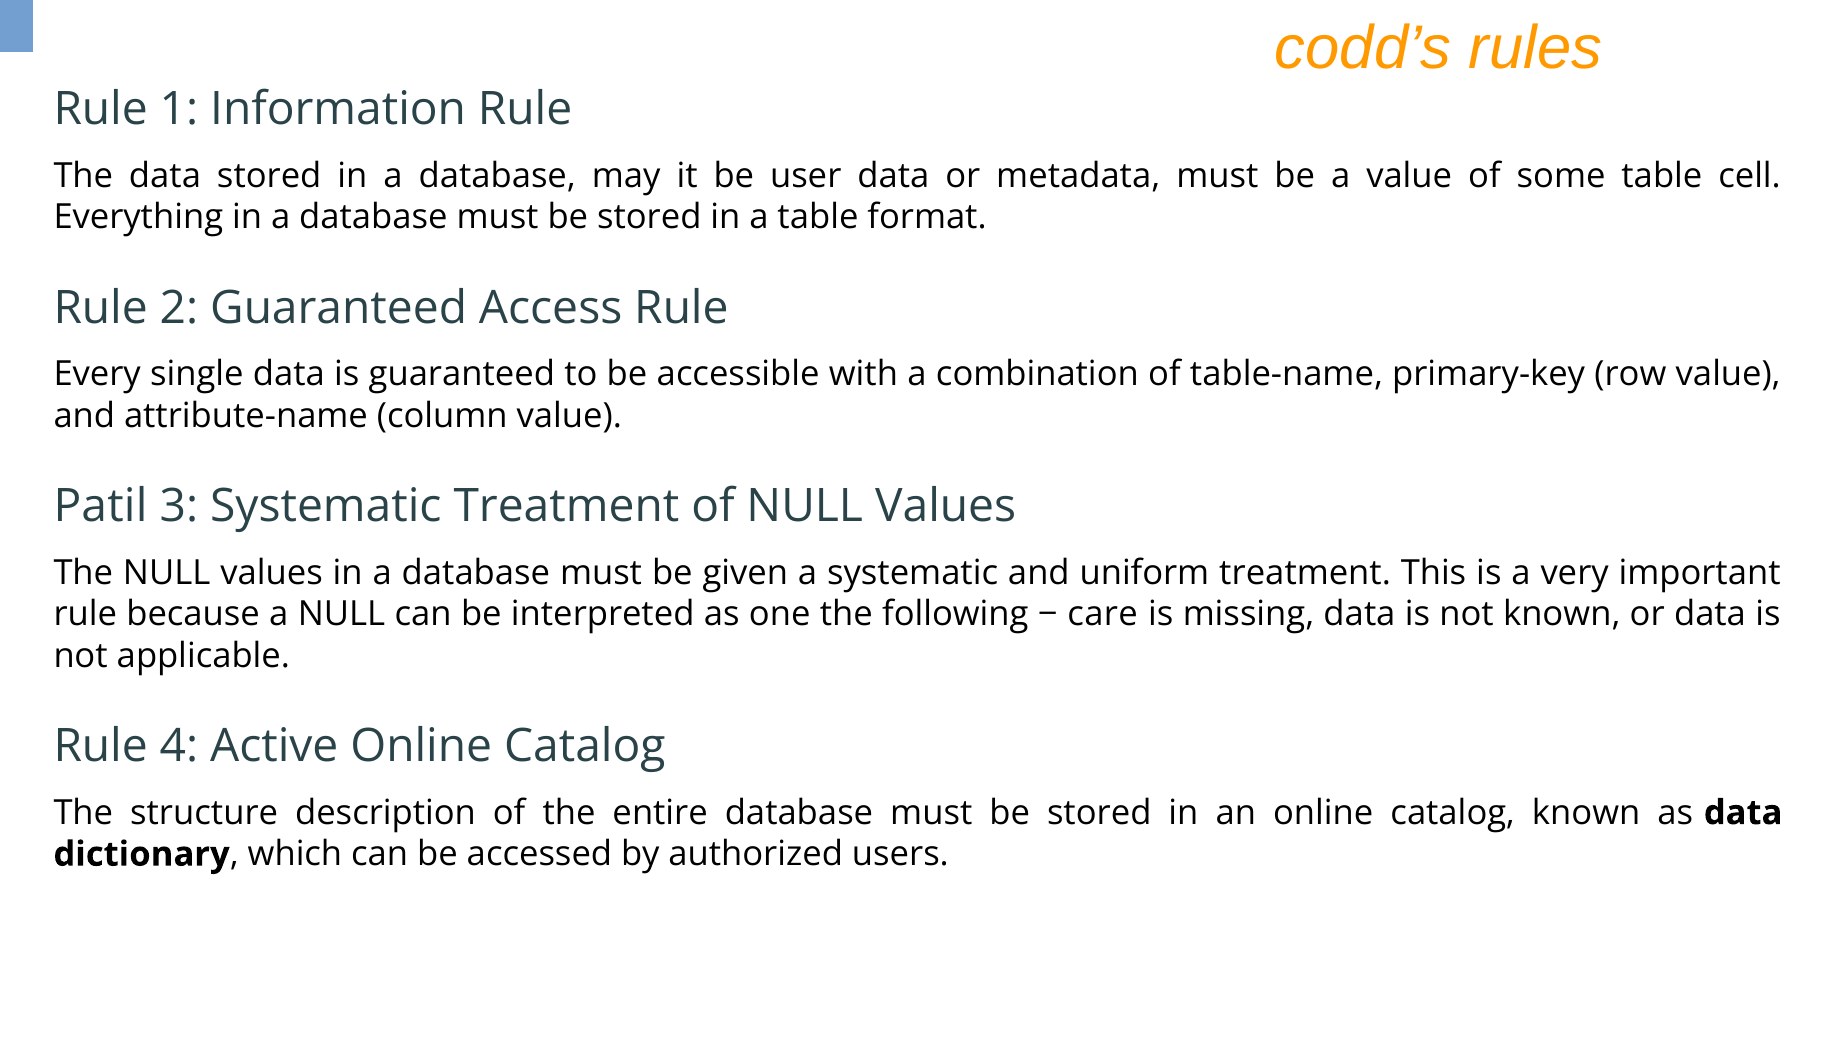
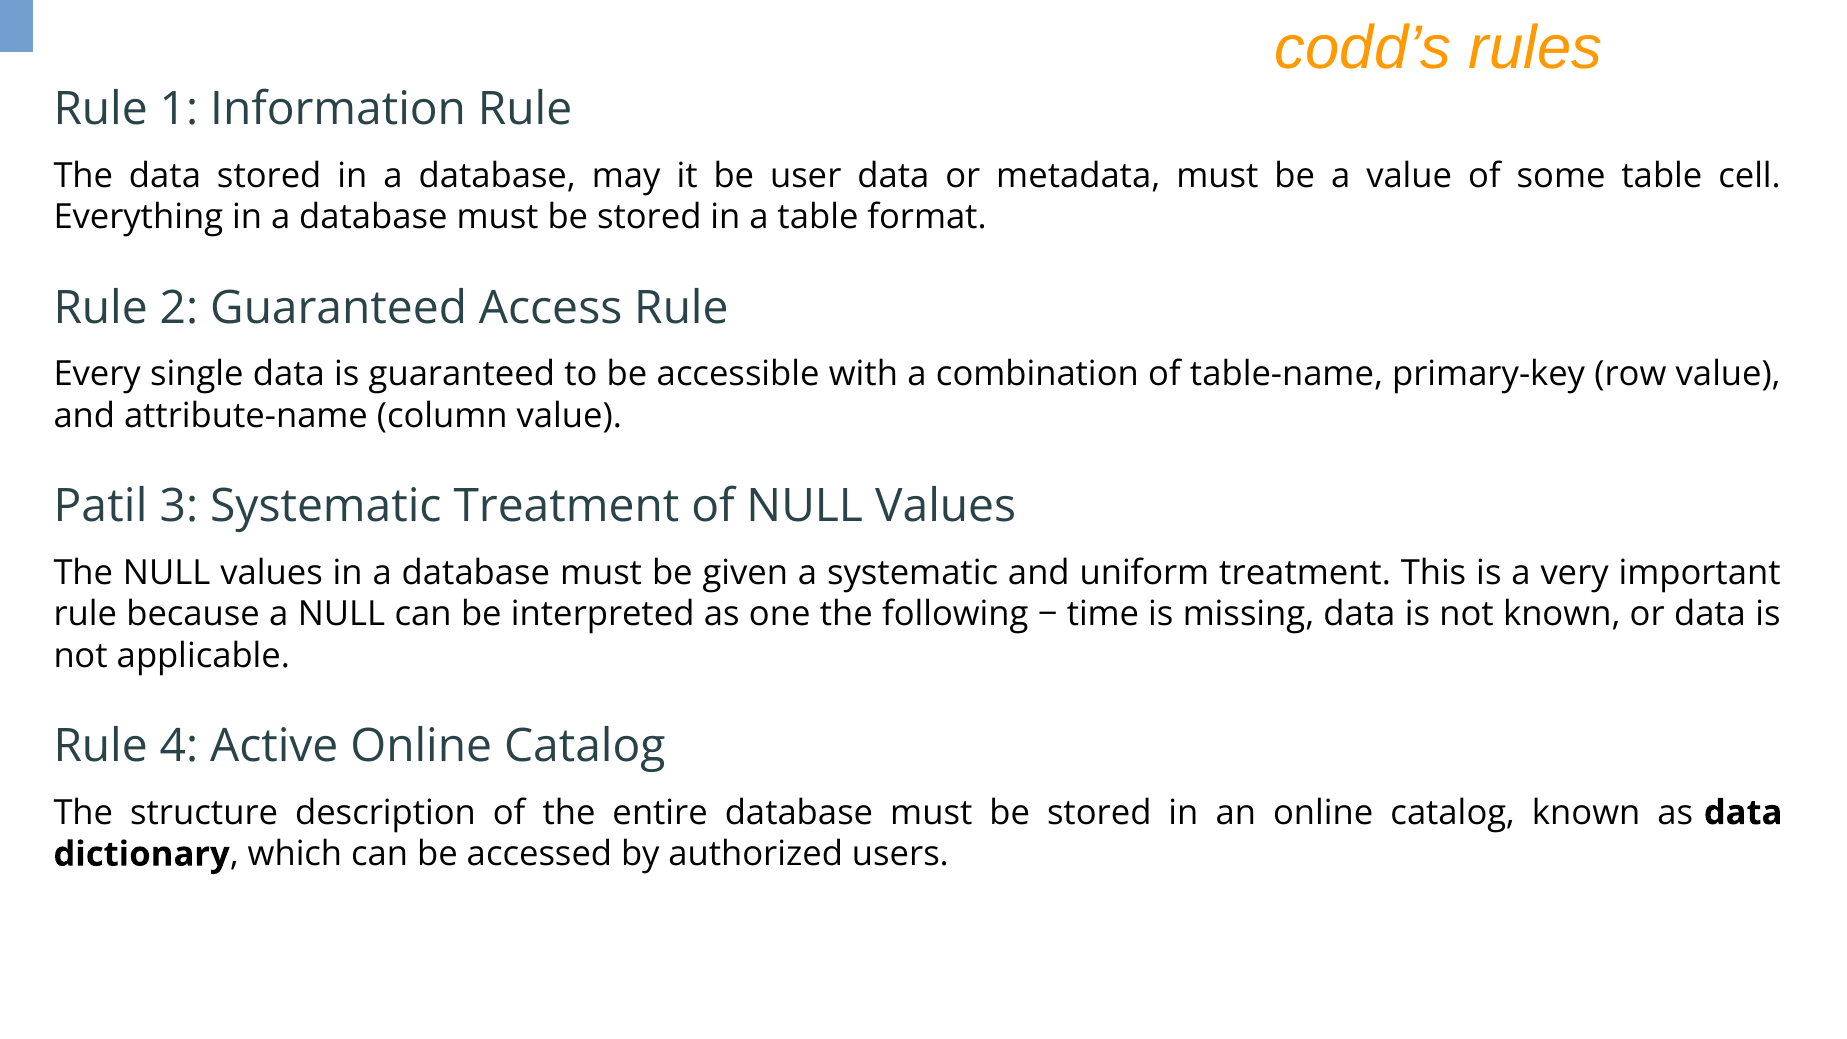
care: care -> time (1103, 614)
